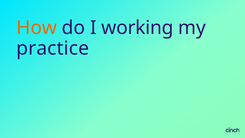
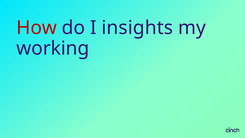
How colour: orange -> red (37, 28)
working: working -> insights (137, 28)
practice: practice -> working (53, 48)
